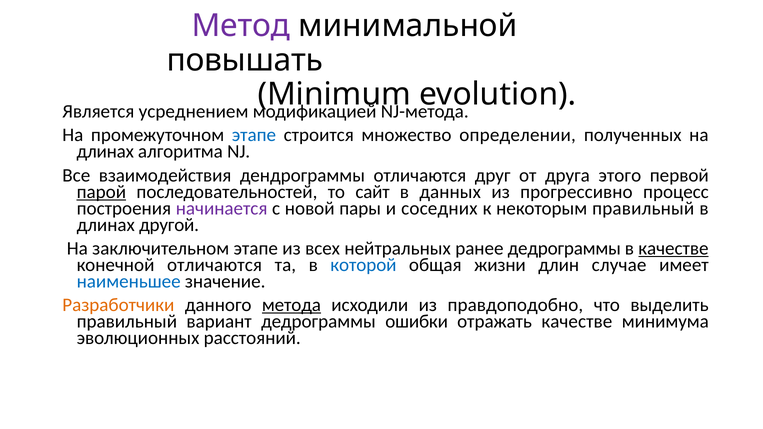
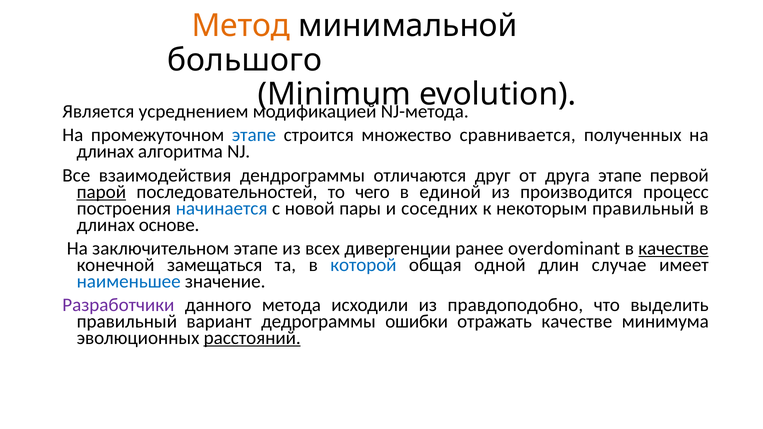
Метод colour: purple -> orange (241, 26)
повышать: повышать -> большого (245, 60)
определении: определении -> сравнивается (518, 135)
друга этого: этого -> этапе (620, 175)
сайт: сайт -> чего (373, 192)
данных: данных -> единой (450, 192)
прогрессивно: прогрессивно -> производится (576, 192)
начинается colour: purple -> blue (222, 208)
другой: другой -> основе (169, 225)
нейтральных: нейтральных -> дивергенции (398, 248)
ранее дедрограммы: дедрограммы -> overdominant (564, 248)
конечной отличаются: отличаются -> замещаться (215, 265)
жизни: жизни -> одной (500, 265)
Разработчики colour: orange -> purple (118, 305)
метода underline: present -> none (291, 305)
расстояний underline: none -> present (252, 338)
